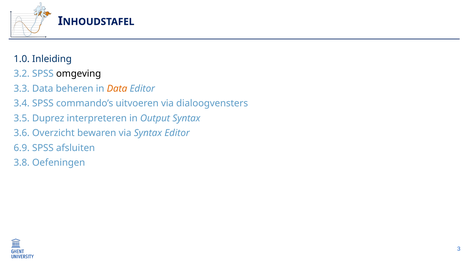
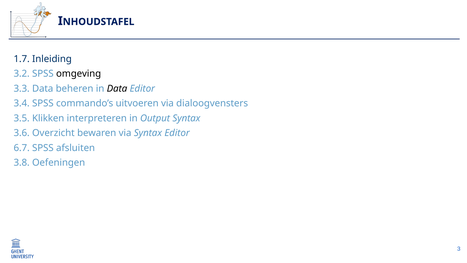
1.0: 1.0 -> 1.7 (22, 59)
Data colour: orange -> black (117, 89)
Duprez: Duprez -> Klikken (48, 118)
6.9: 6.9 -> 6.7 (22, 148)
